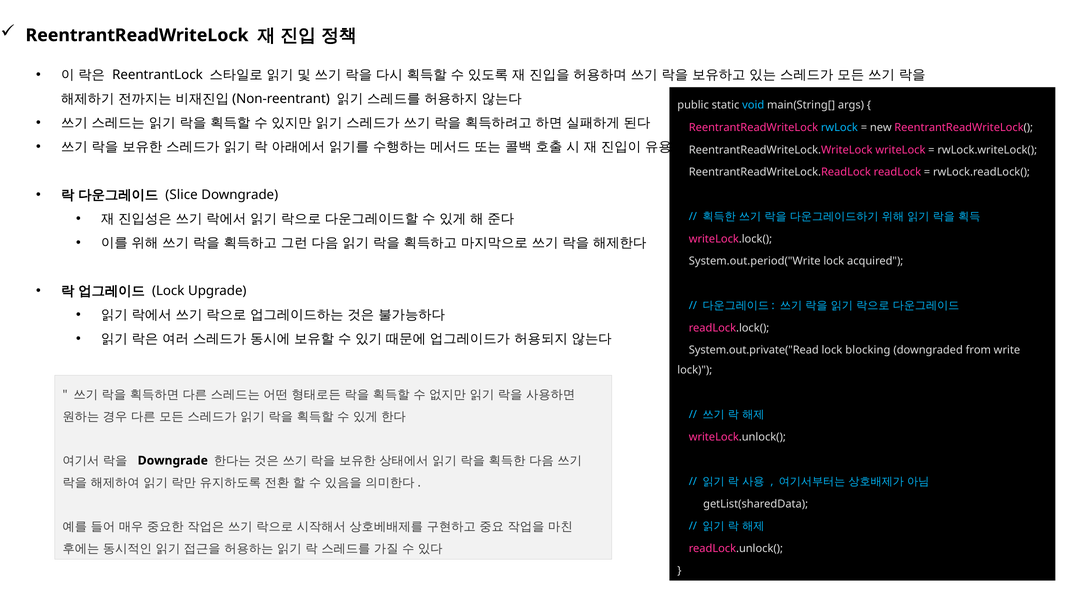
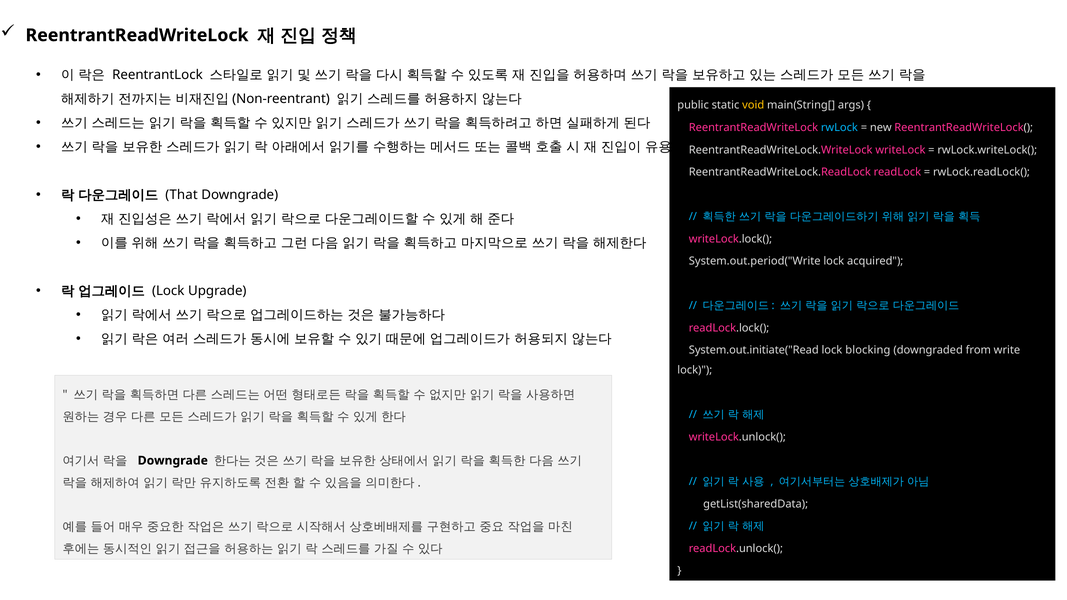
void colour: light blue -> yellow (753, 105)
Slice: Slice -> That (182, 195)
System.out.private("Read: System.out.private("Read -> System.out.initiate("Read (754, 350)
